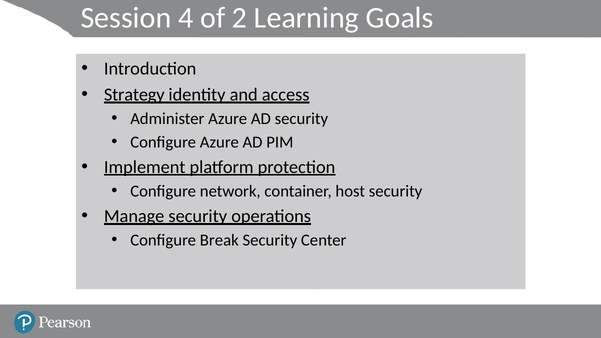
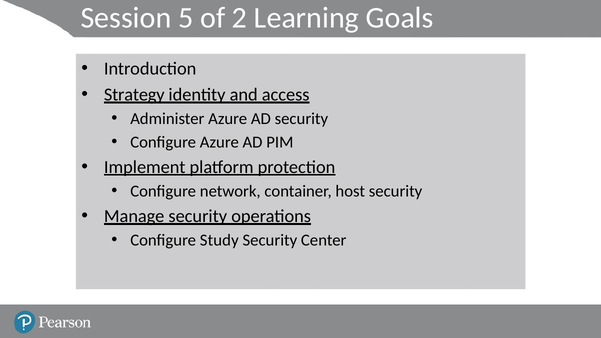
4: 4 -> 5 (186, 18)
Break: Break -> Study (219, 240)
